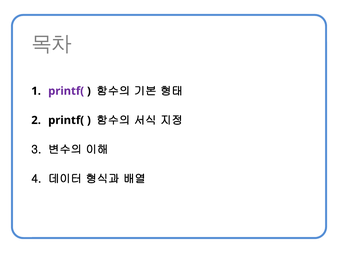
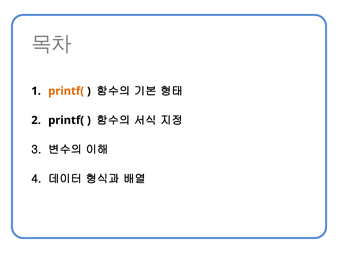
printf( colour: purple -> orange (66, 91)
